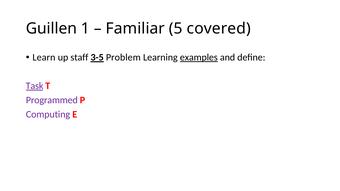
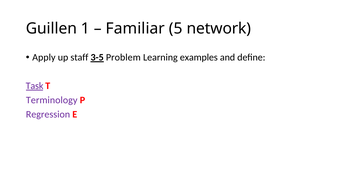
covered: covered -> network (219, 29)
Learn: Learn -> Apply (44, 57)
examples underline: present -> none (199, 57)
Programmed: Programmed -> Terminology (52, 100)
Computing: Computing -> Regression (48, 115)
